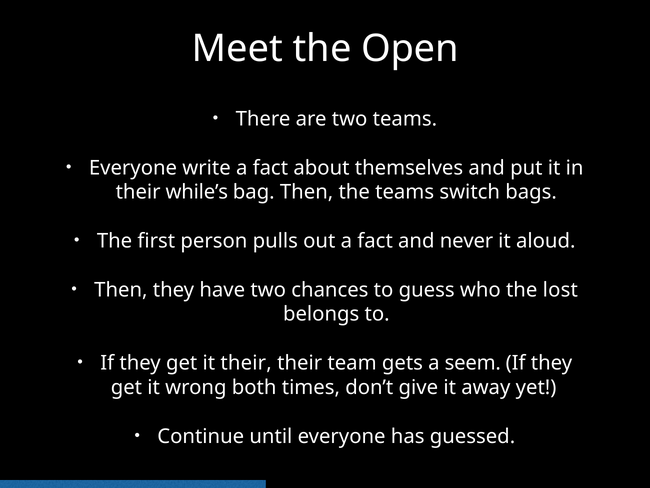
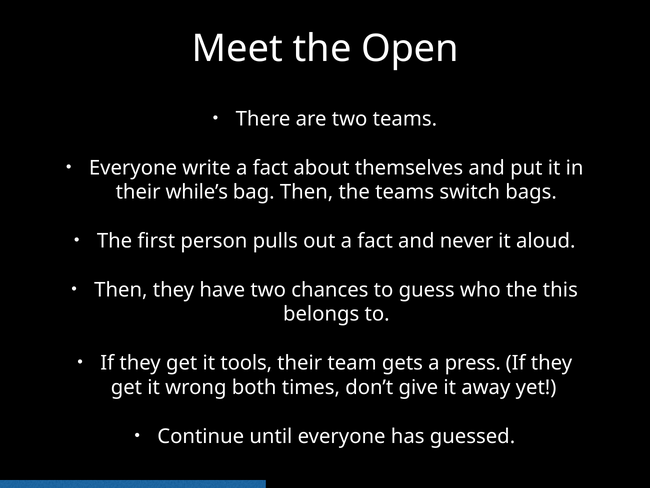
lost: lost -> this (560, 290)
it their: their -> tools (246, 363)
seem: seem -> press (473, 363)
